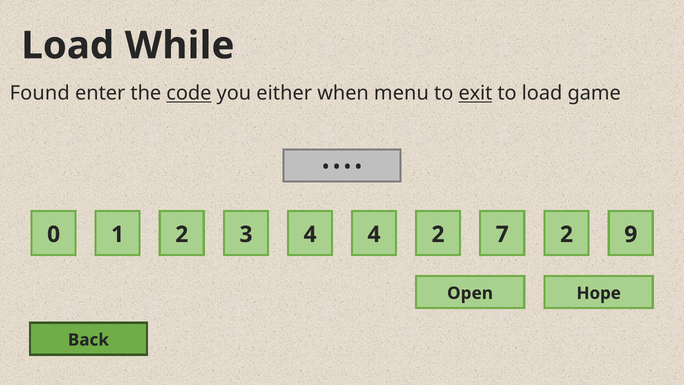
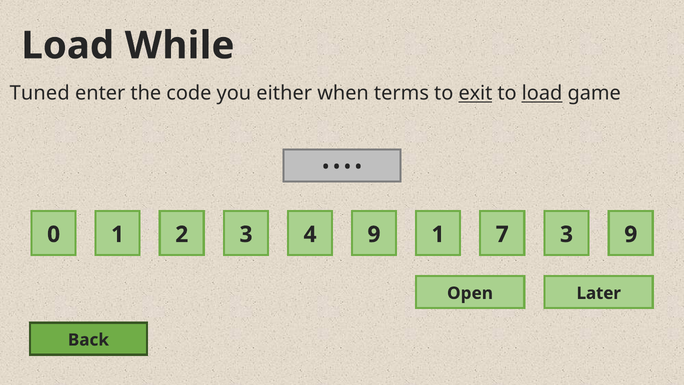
Found: Found -> Tuned (40, 93)
code underline: present -> none (189, 93)
menu: menu -> terms (401, 93)
load underline: none -> present (542, 93)
4 4: 4 -> 9 (374, 234)
1 2: 2 -> 1 (438, 234)
7 2: 2 -> 3 (566, 234)
Hope: Hope -> Later (599, 293)
